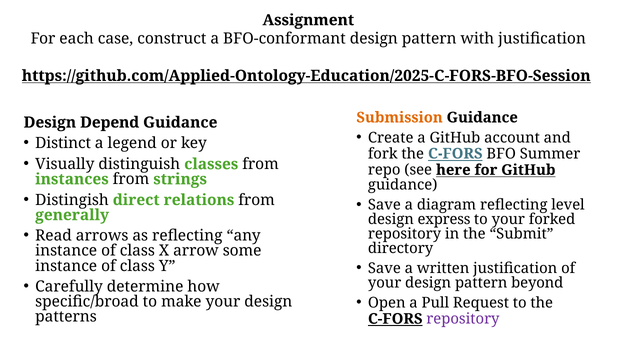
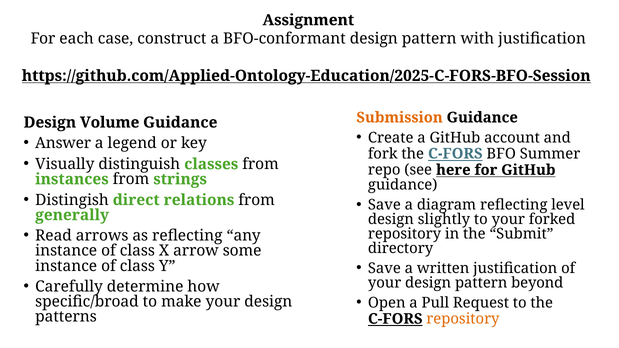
Depend: Depend -> Volume (110, 123)
Distinct: Distinct -> Answer (63, 143)
express: express -> slightly (444, 219)
repository colour: purple -> orange (463, 319)
